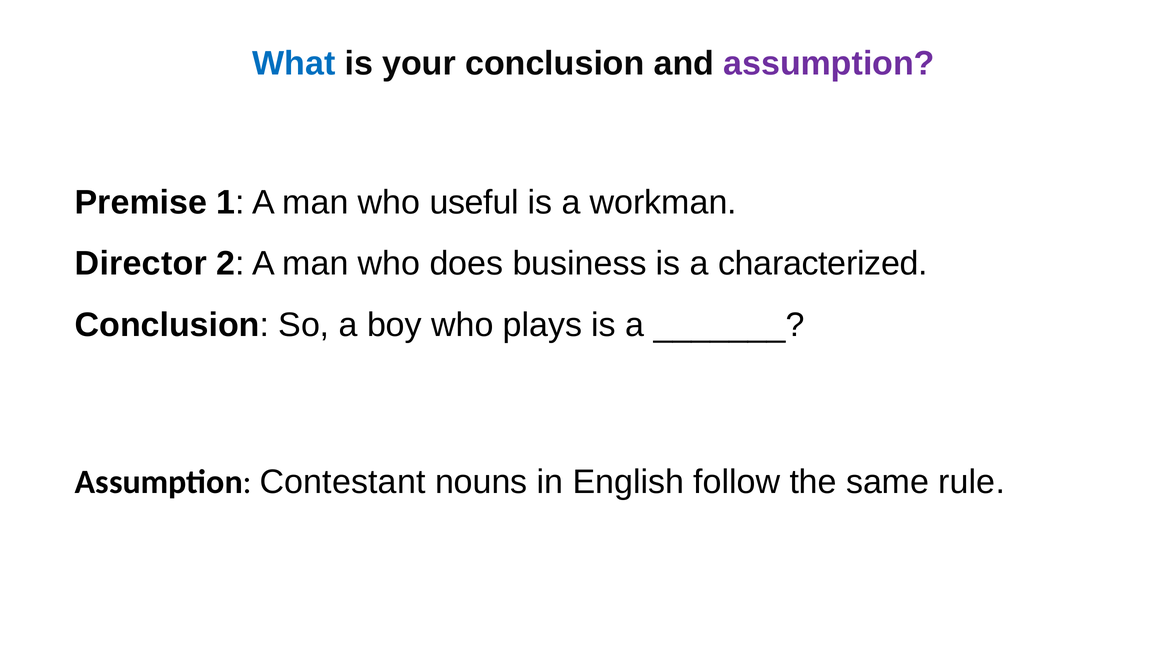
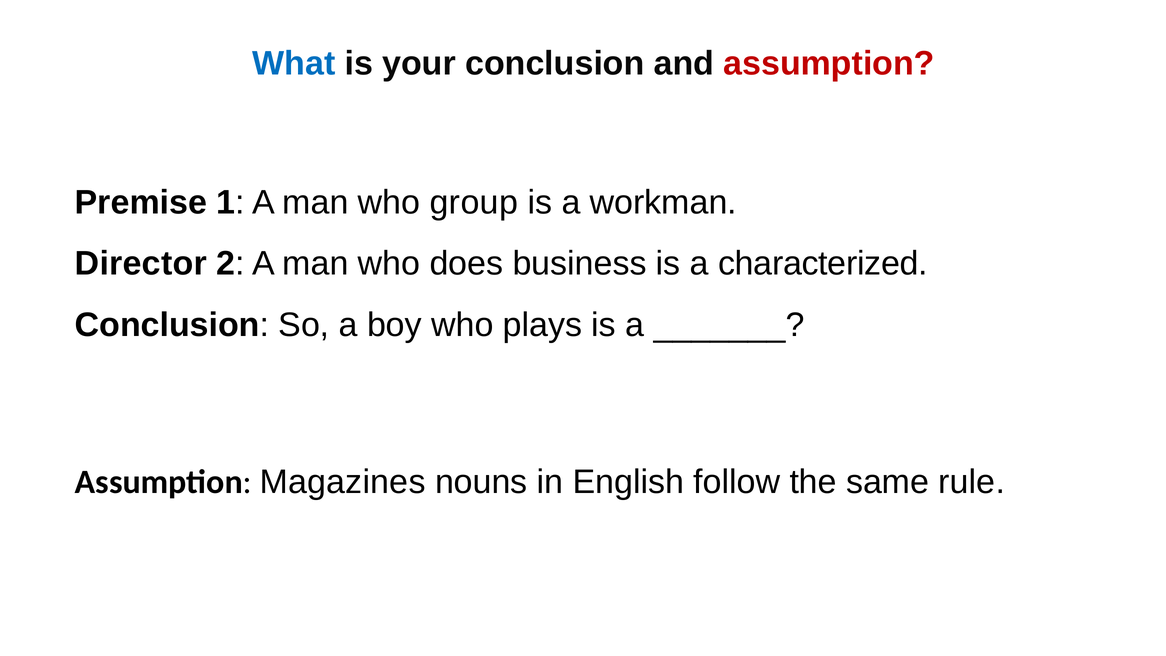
assumption colour: purple -> red (829, 64)
useful: useful -> group (474, 202)
Contestant: Contestant -> Magazines (343, 482)
